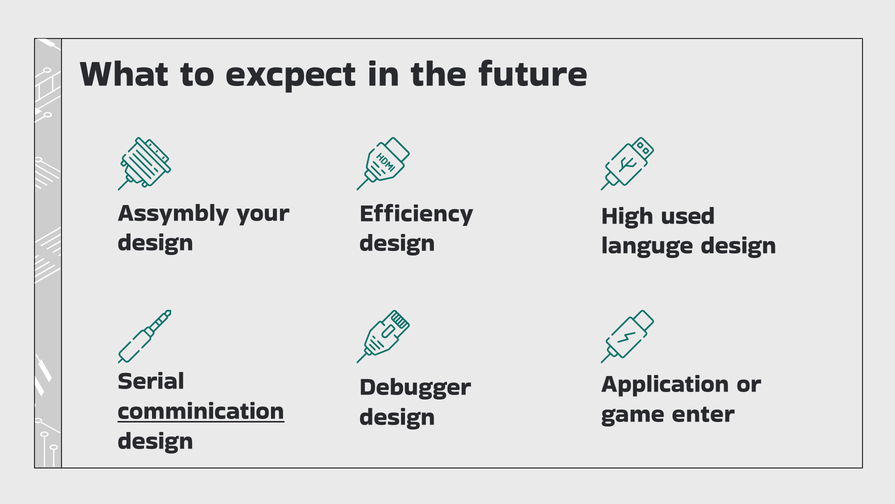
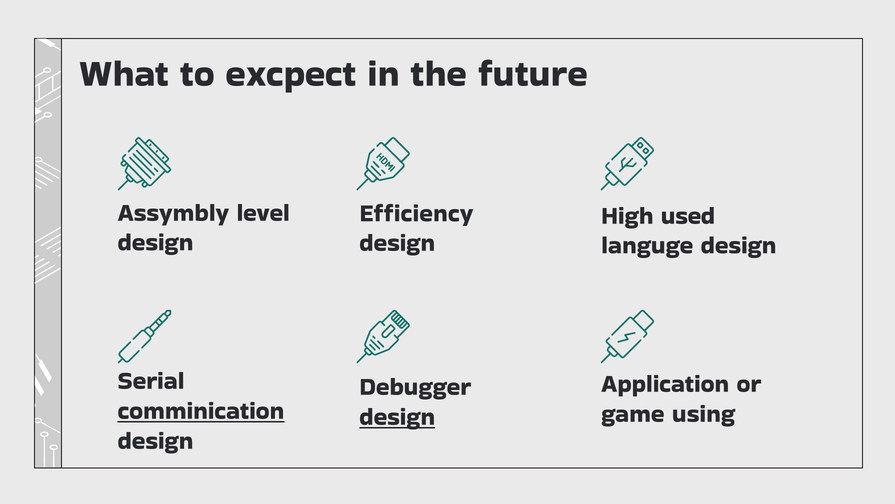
your: your -> level (263, 213)
enter: enter -> using (704, 413)
design underline: none -> present (397, 416)
